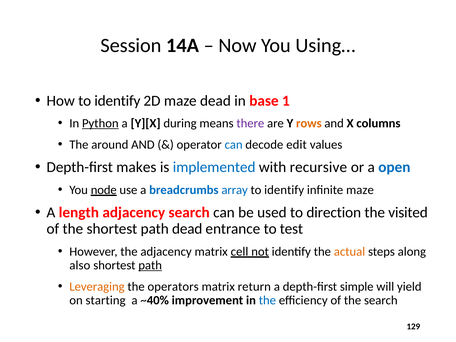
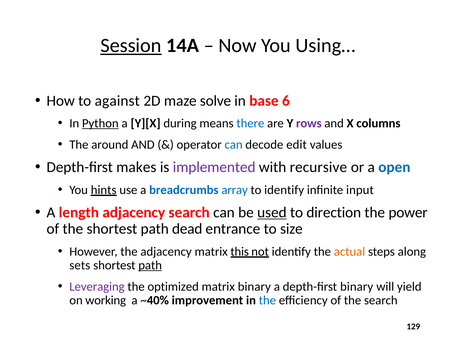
Session underline: none -> present (131, 46)
How to identify: identify -> against (117, 101)
maze dead: dead -> solve (216, 101)
1: 1 -> 6 (286, 101)
there colour: purple -> blue (250, 123)
rows colour: orange -> purple (309, 123)
implemented colour: blue -> purple (214, 167)
node: node -> hints (104, 190)
infinite maze: maze -> input (360, 190)
used underline: none -> present (272, 212)
visited: visited -> power (408, 212)
test: test -> size (291, 229)
cell: cell -> this (240, 252)
also: also -> sets (80, 265)
Leveraging colour: orange -> purple (97, 287)
operators: operators -> optimized (173, 287)
matrix return: return -> binary (254, 287)
depth-first simple: simple -> binary (357, 287)
starting: starting -> working (106, 300)
